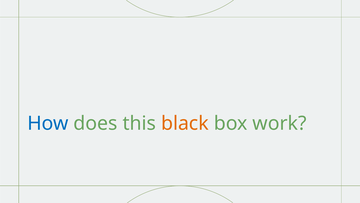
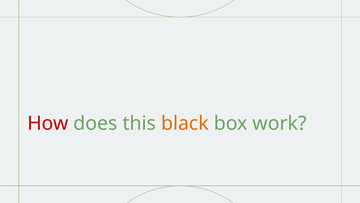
How colour: blue -> red (48, 123)
